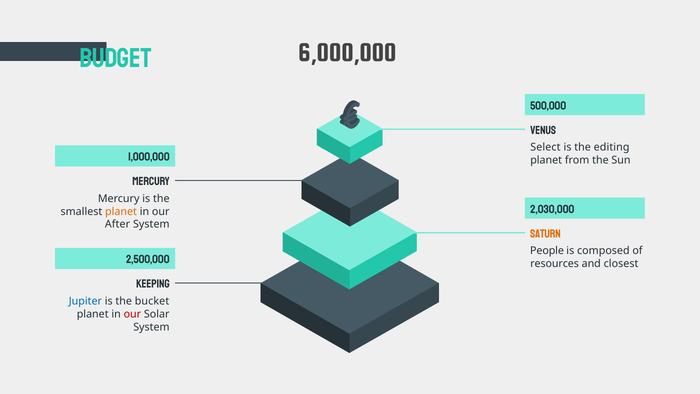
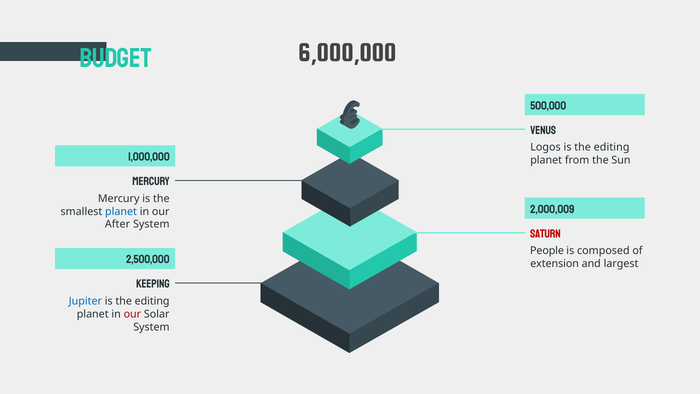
Select: Select -> Logos (546, 147)
2,030,000: 2,030,000 -> 2,000,009 (552, 209)
planet colour: orange -> blue (121, 211)
saturn colour: orange -> red (545, 234)
resources: resources -> extension (555, 264)
closest: closest -> largest (621, 264)
bucket: bucket -> editing (152, 301)
